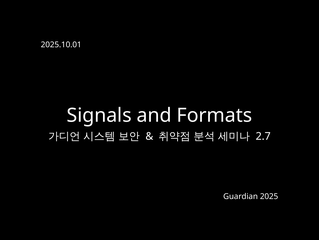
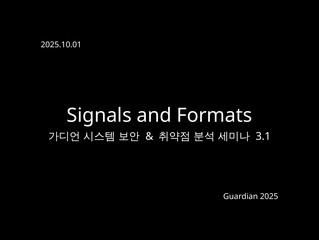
2.7: 2.7 -> 3.1 (263, 136)
